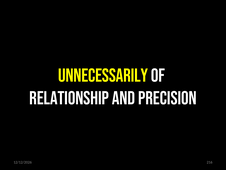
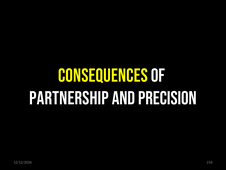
UNNECESSARILY: UNNECESSARILY -> CONSEQUENCES (103, 75)
RELATIONSHIP: RELATIONSHIP -> PARTNERSHIP (69, 98)
